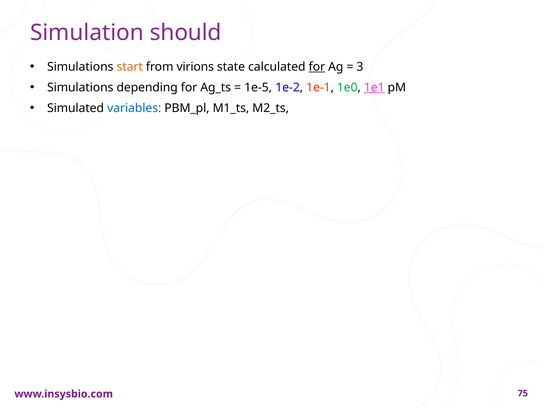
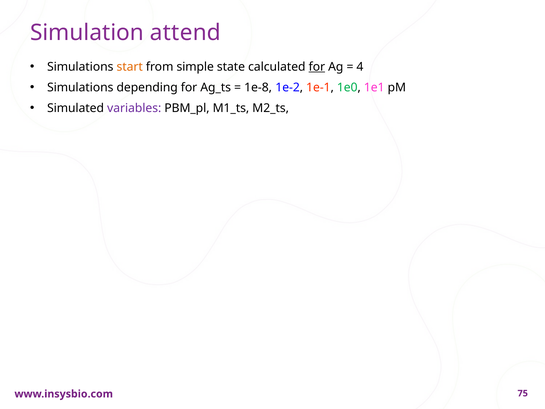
should: should -> attend (185, 33)
virions: virions -> simple (195, 67)
3: 3 -> 4 (360, 67)
1e-5: 1e-5 -> 1e-8 (258, 87)
1e1 underline: present -> none (374, 87)
variables colour: blue -> purple (134, 108)
